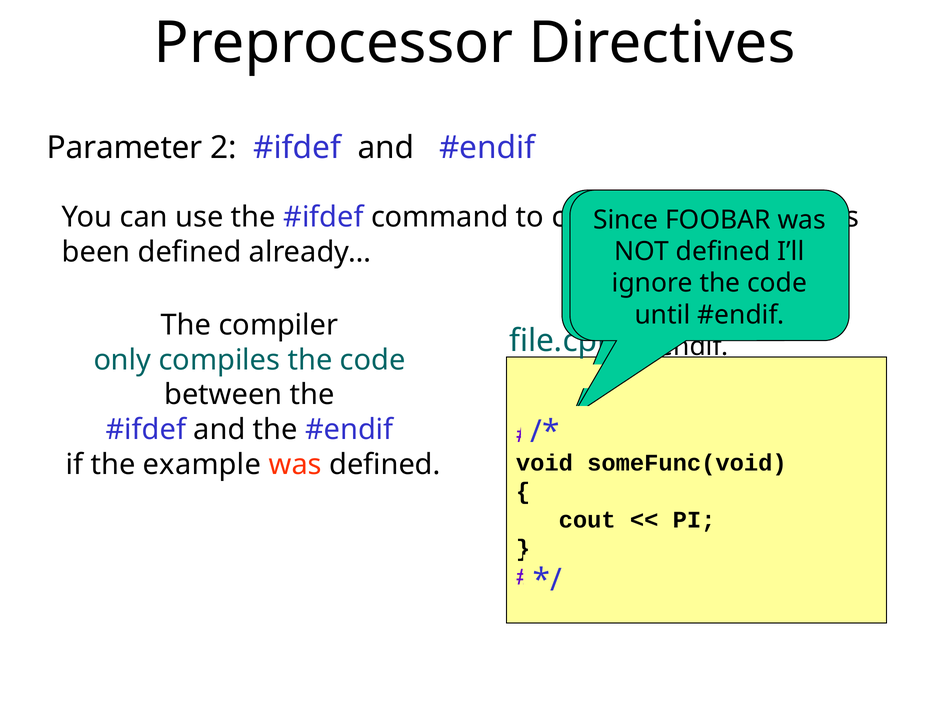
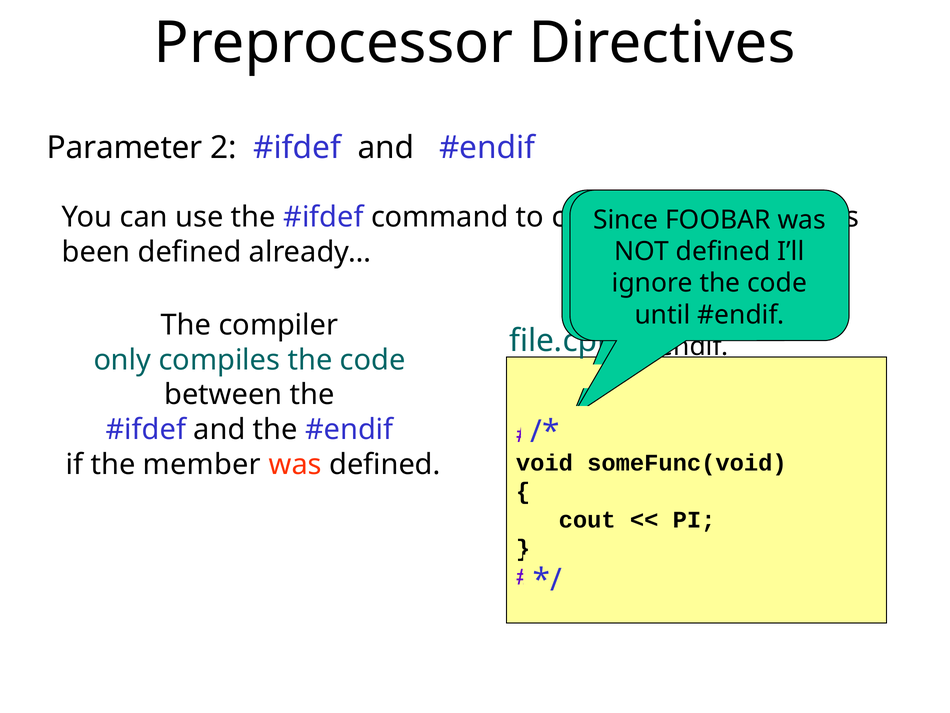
example: example -> member (202, 464)
